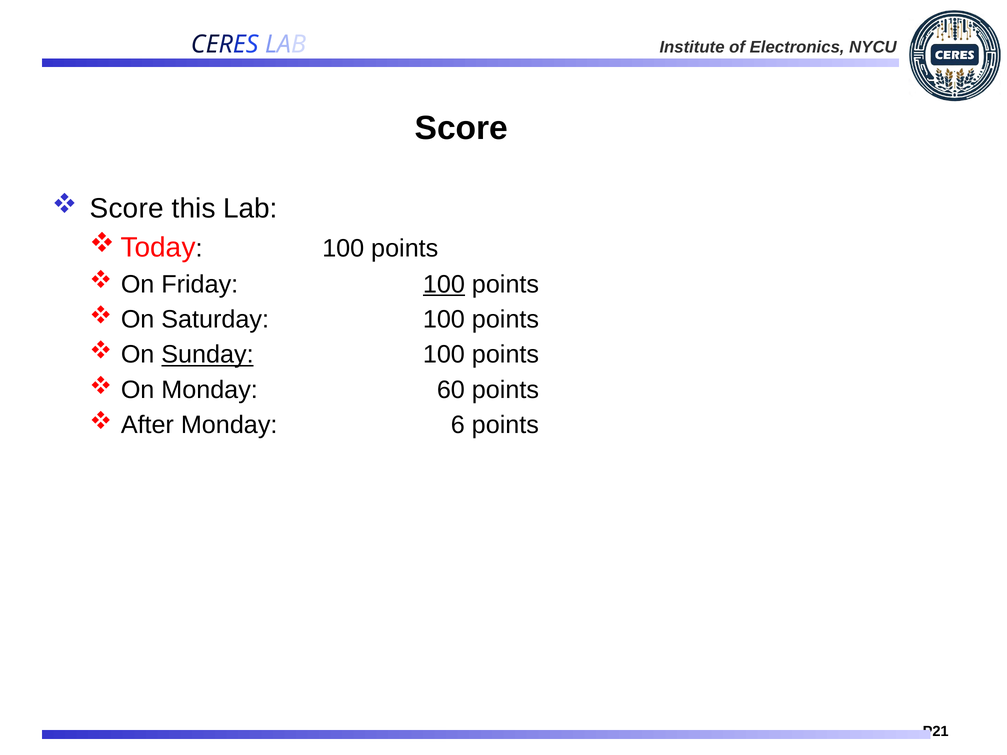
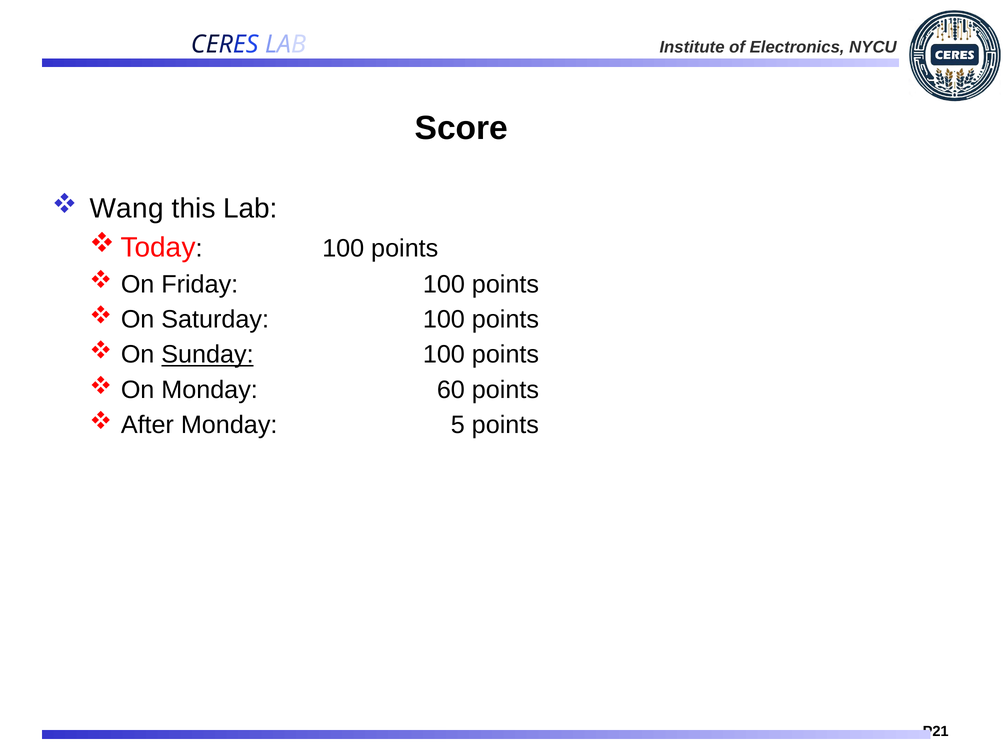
Score: Score -> Wang (127, 208)
100 underline: present -> none (444, 284)
6: 6 -> 5 (458, 425)
